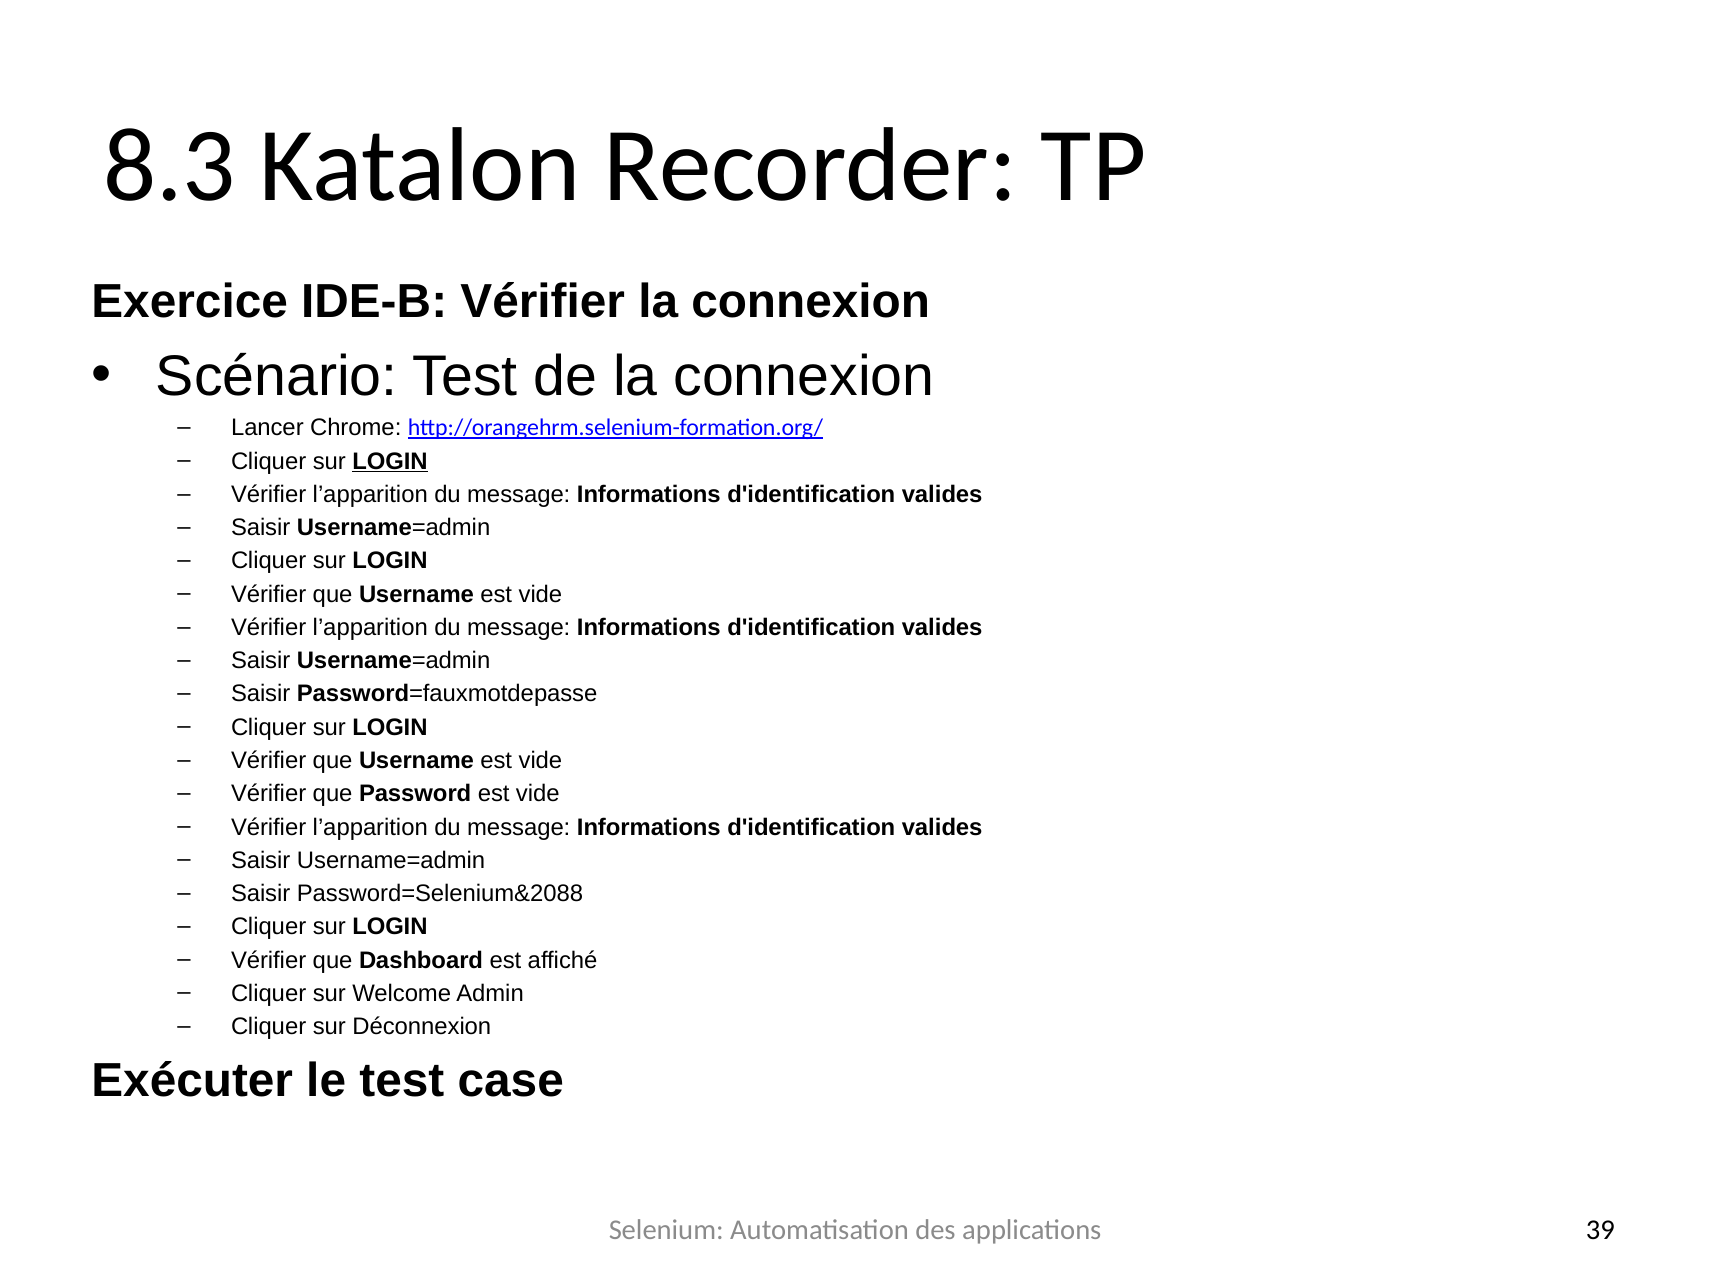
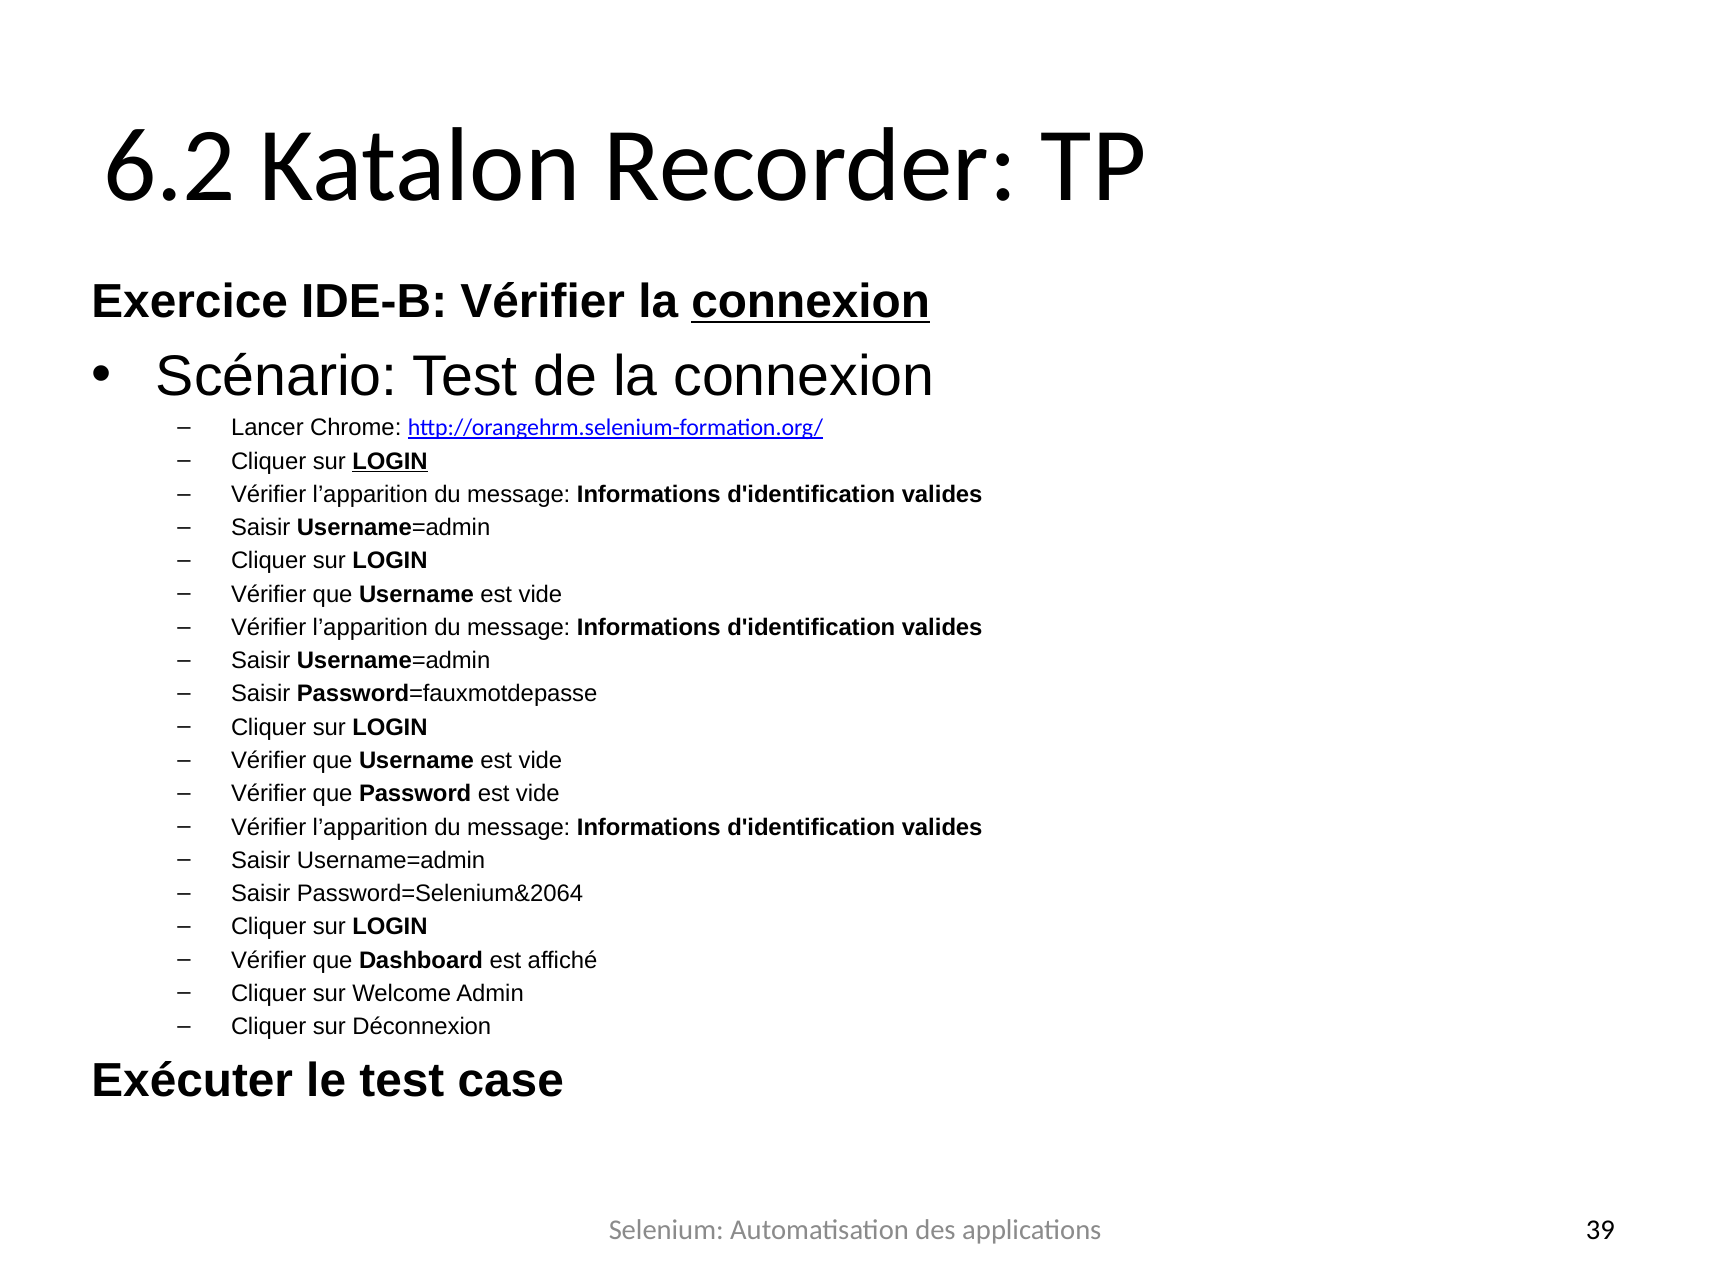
8.3: 8.3 -> 6.2 (169, 166)
connexion underline: none -> present (811, 302)
Password=Selenium&2088: Password=Selenium&2088 -> Password=Selenium&2064 (440, 894)
